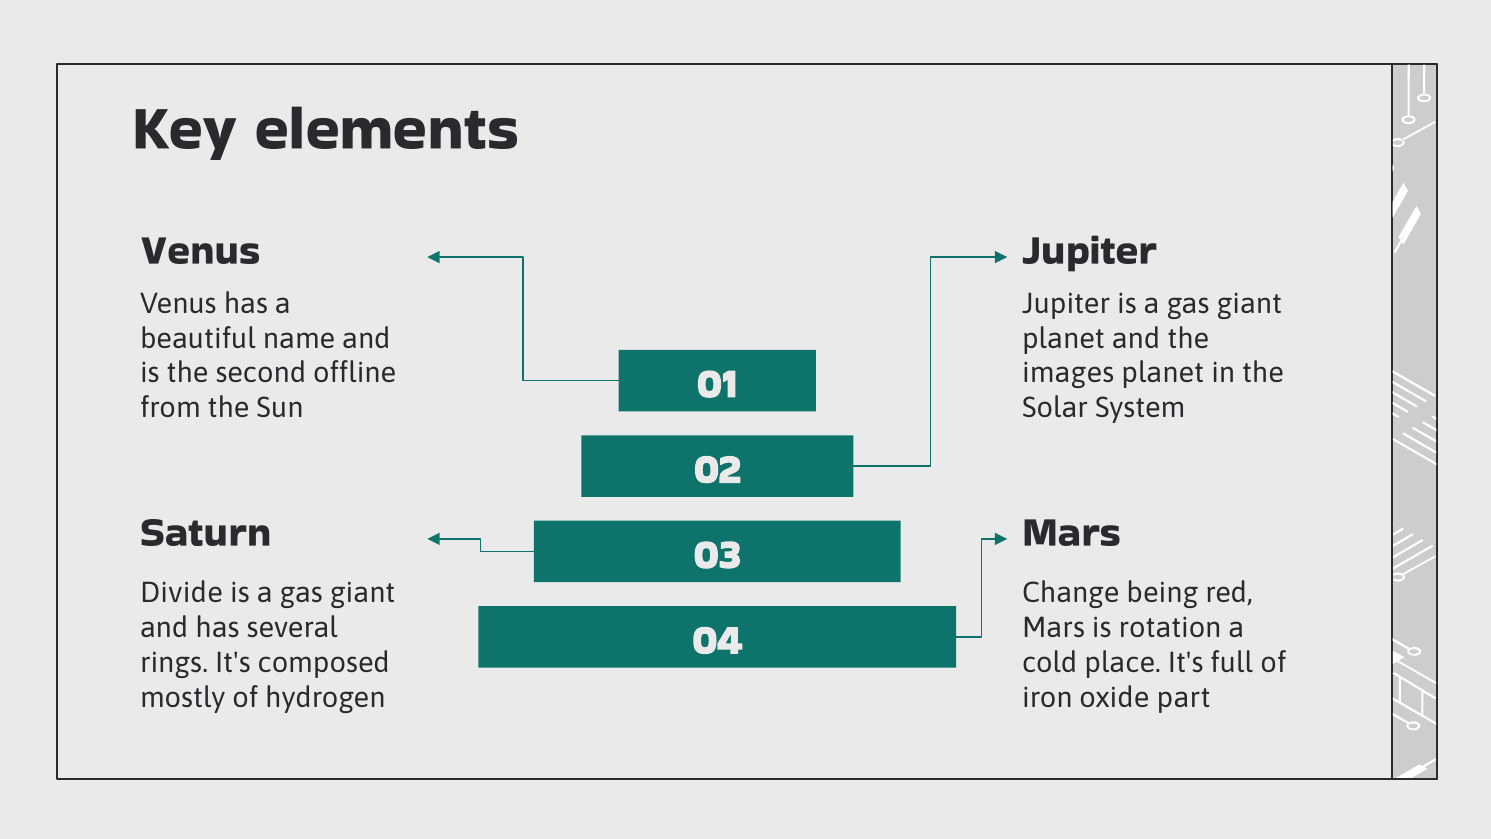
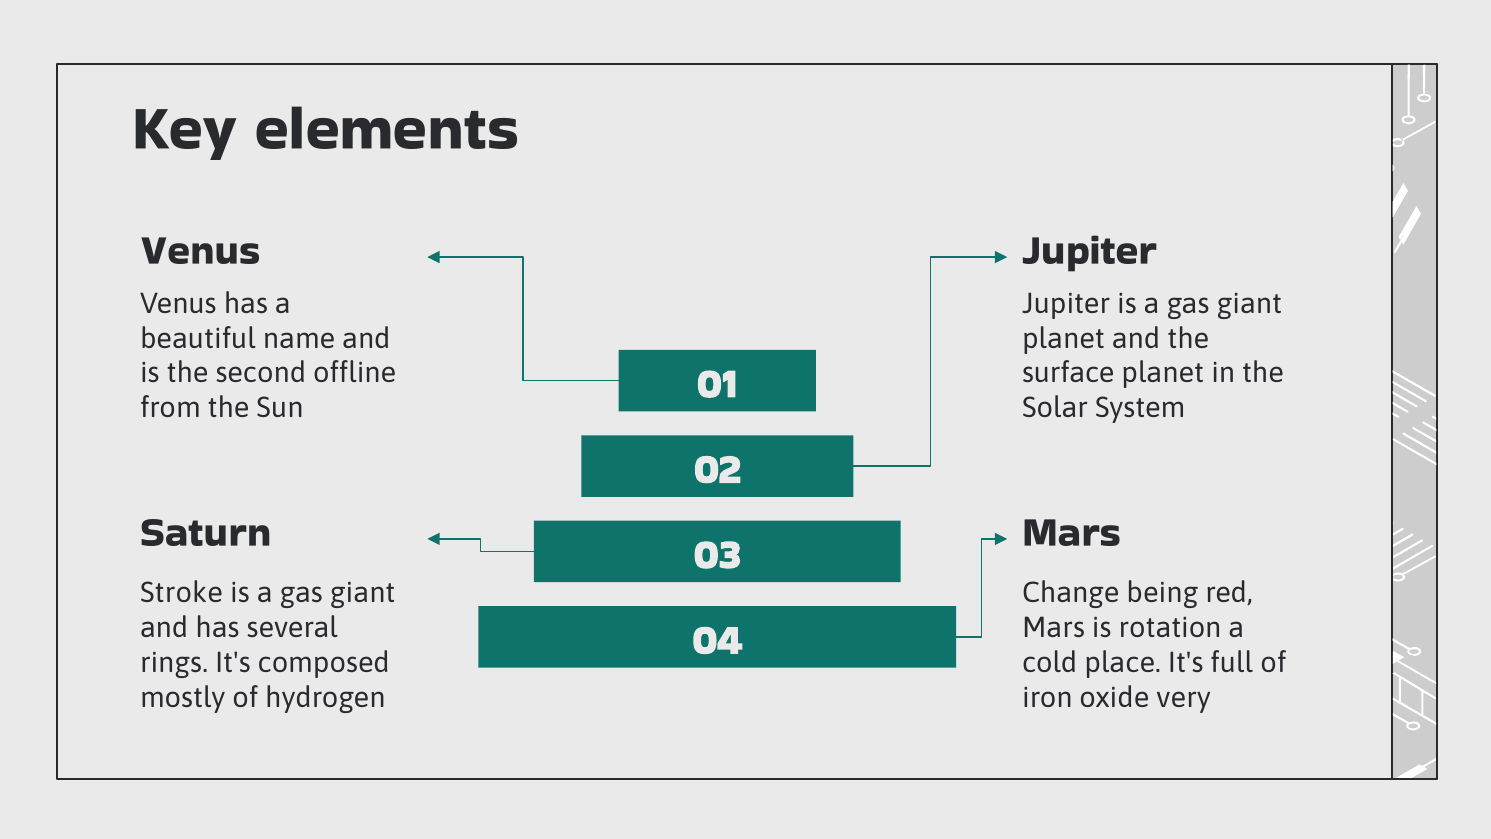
images: images -> surface (1068, 373)
Divide: Divide -> Stroke (182, 593)
part: part -> very (1184, 697)
